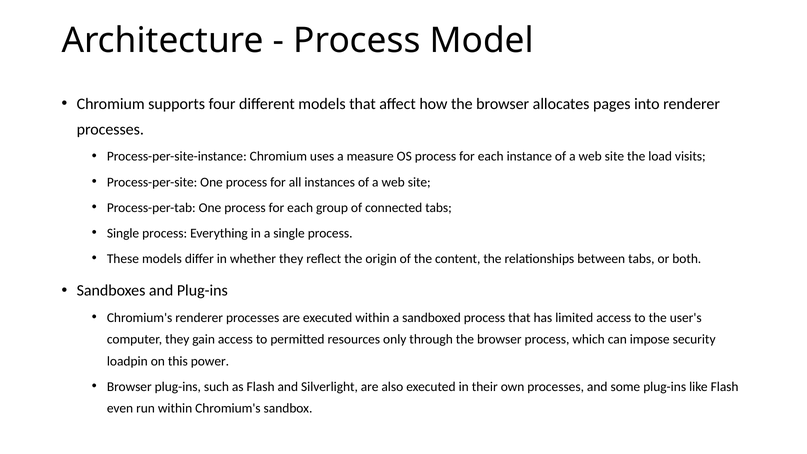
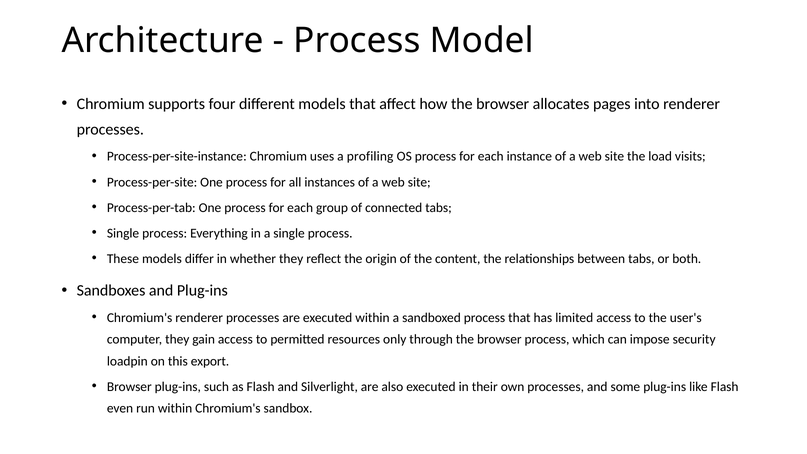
measure: measure -> profiling (370, 157)
power: power -> export (210, 361)
